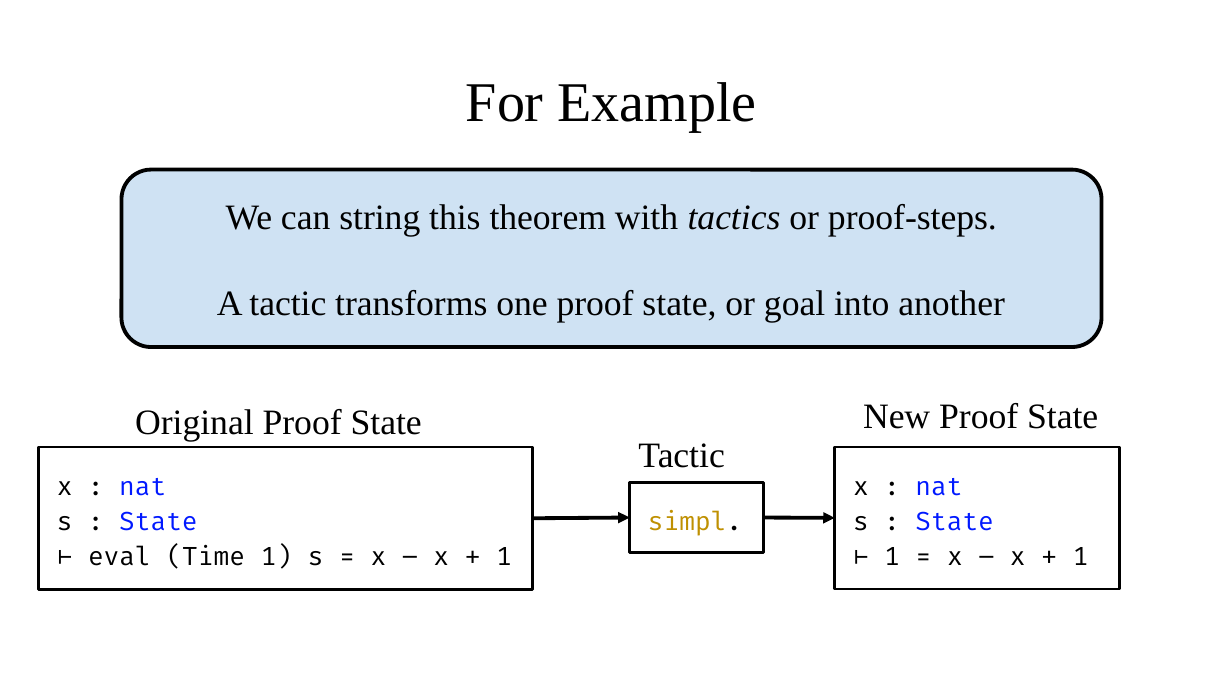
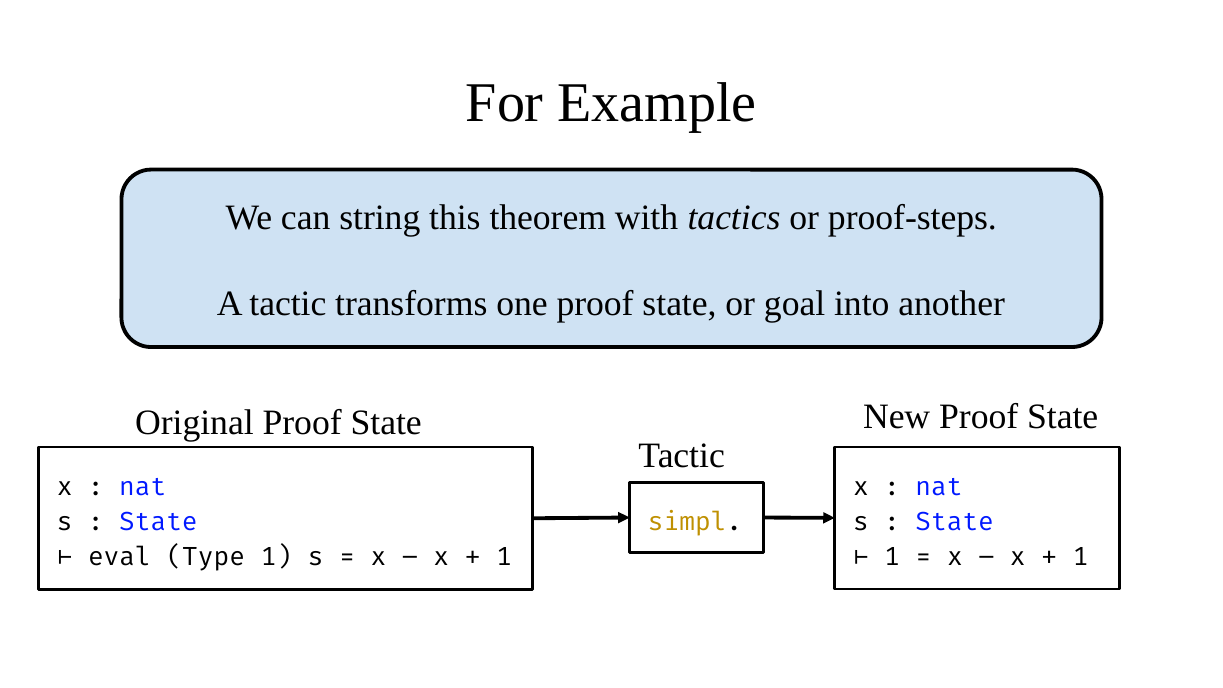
Time: Time -> Type (206, 557)
